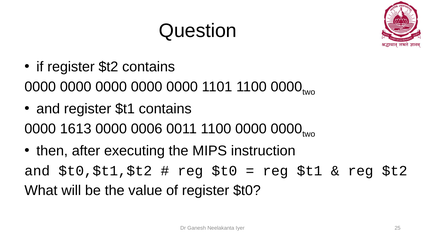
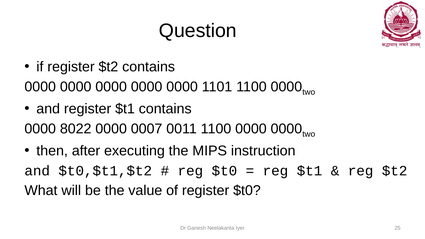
1613: 1613 -> 8022 (76, 129)
0006: 0006 -> 0007 (147, 129)
